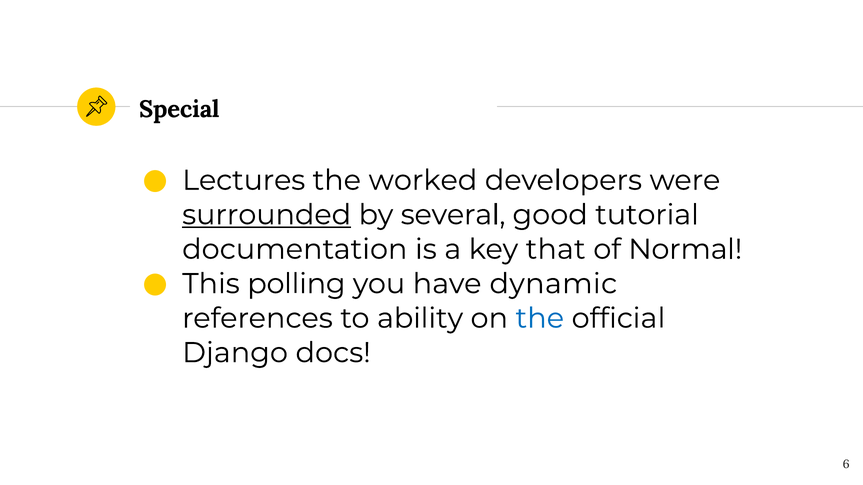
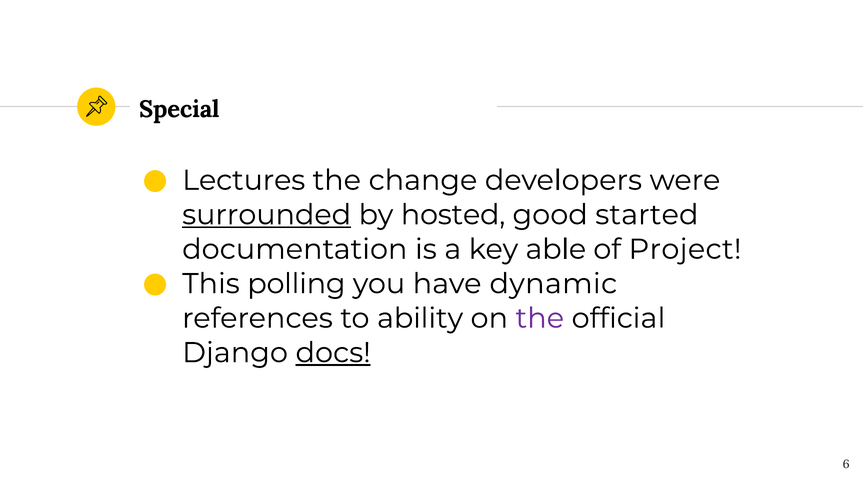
worked: worked -> change (423, 180)
several: several -> hosted (453, 215)
tutorial: tutorial -> started (647, 215)
that: that -> able (556, 250)
Normal: Normal -> Project (685, 250)
the colour: blue -> purple (540, 319)
docs underline: none -> present (333, 353)
